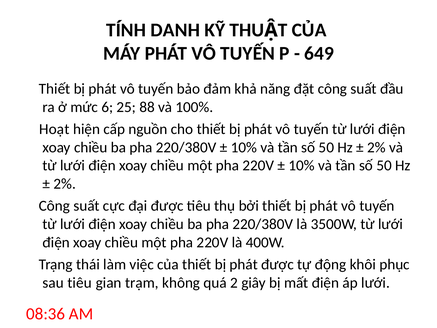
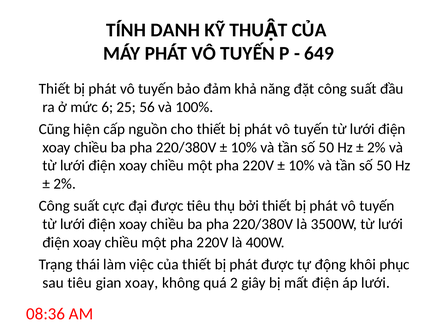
88: 88 -> 56 (147, 107)
Hoạt: Hoạt -> Cũng (54, 129)
gian trạm: trạm -> xoay (142, 283)
